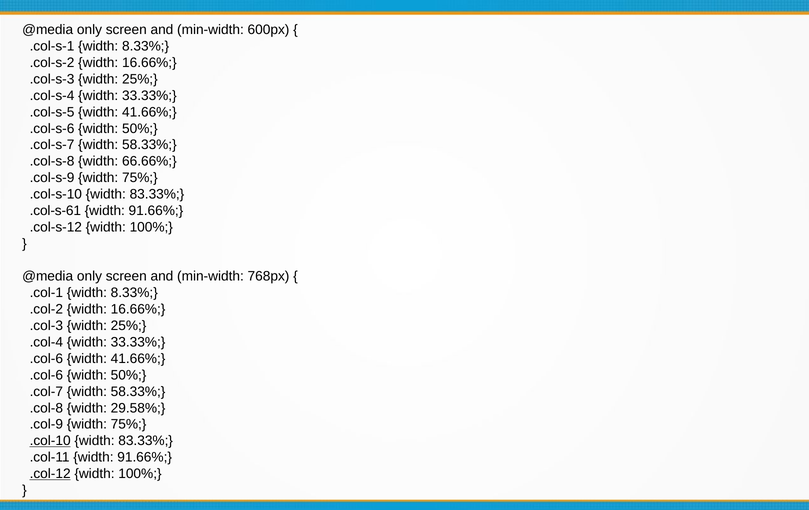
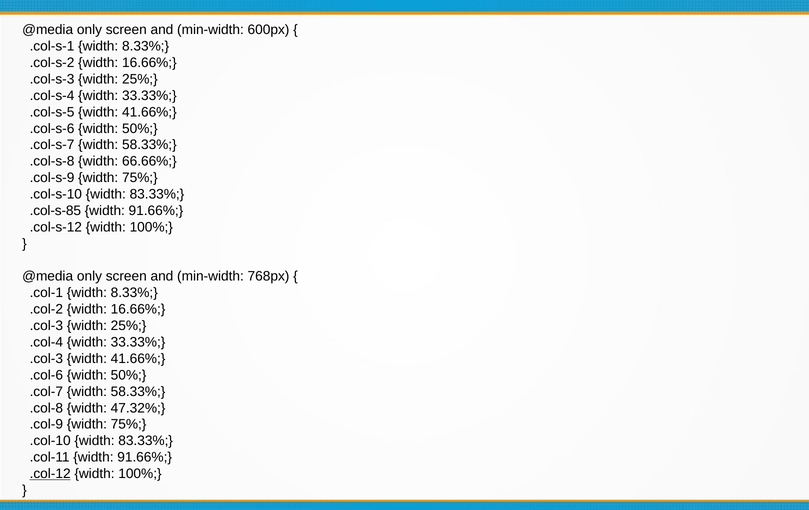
.col-s-61: .col-s-61 -> .col-s-85 (55, 211)
.col-6: .col-6 -> .col-3 (46, 358)
29.58%: 29.58% -> 47.32% (138, 408)
.col-10 underline: present -> none (50, 441)
